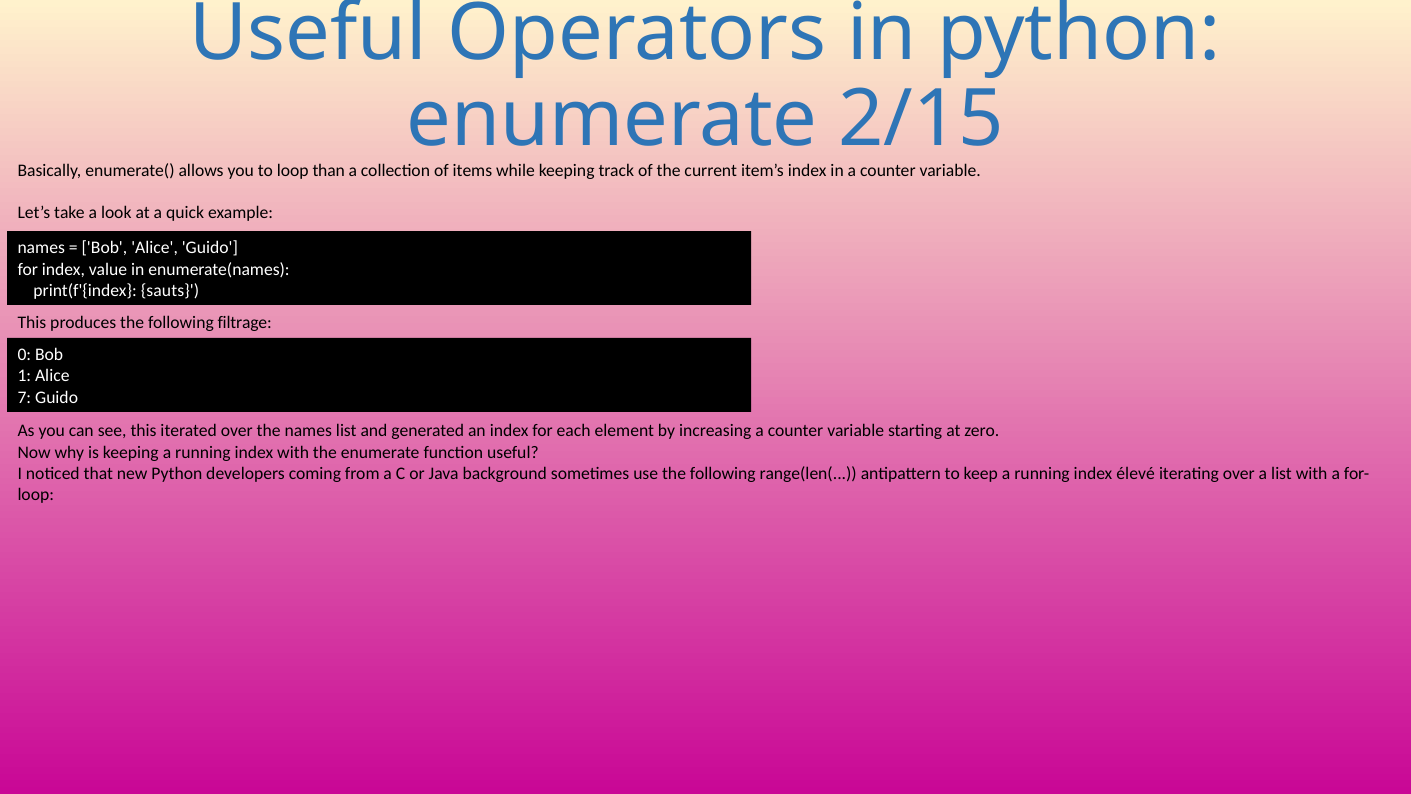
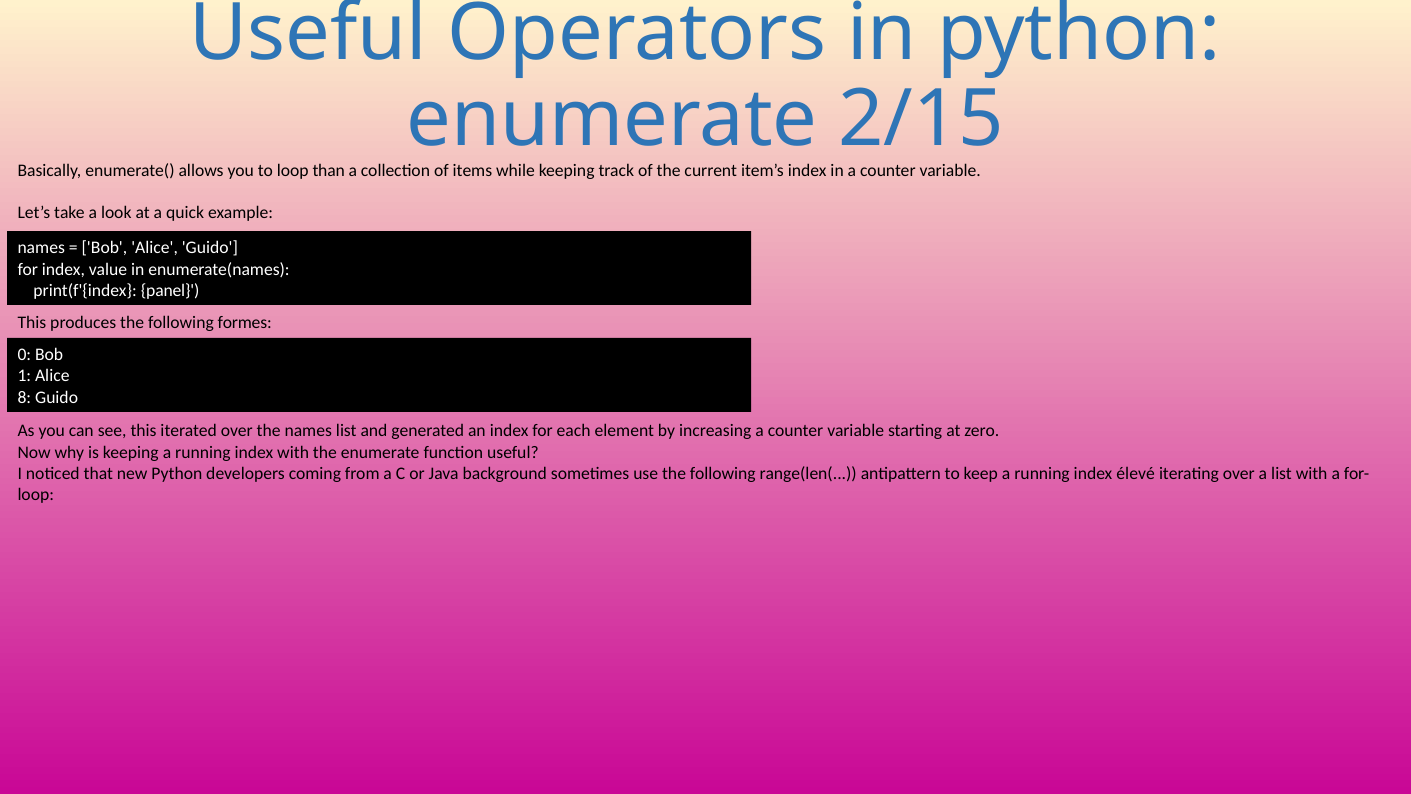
sauts: sauts -> panel (170, 290)
filtrage: filtrage -> formes (245, 323)
7: 7 -> 8 (24, 397)
